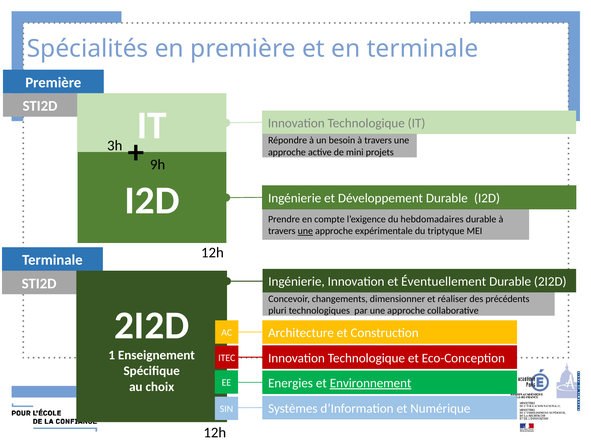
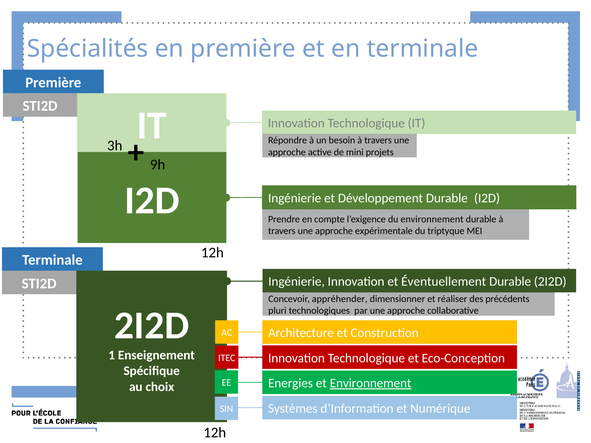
du hebdomadaires: hebdomadaires -> environnement (432, 219)
une underline: present -> none (305, 231)
changements: changements -> appréhender (340, 299)
